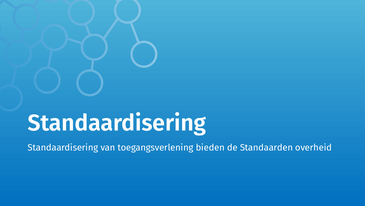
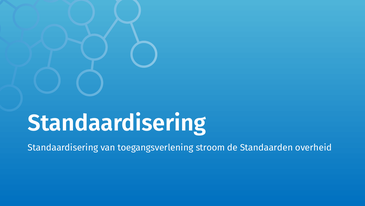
bieden: bieden -> stroom (210, 147)
